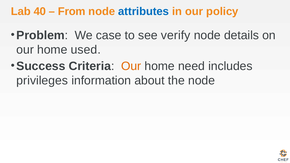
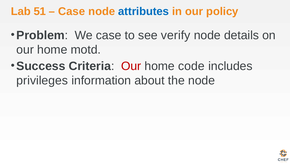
40: 40 -> 51 (40, 11)
From: From -> Case (72, 11)
used: used -> motd (86, 50)
Our colour: orange -> red (131, 66)
need: need -> code (191, 66)
